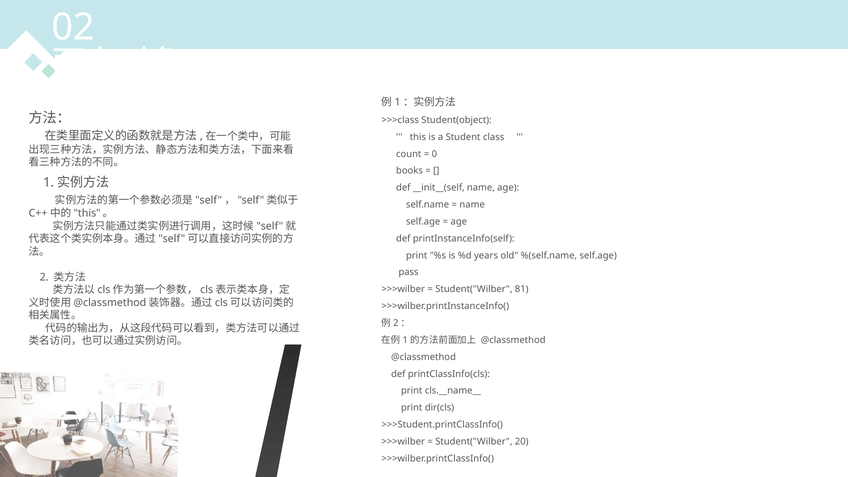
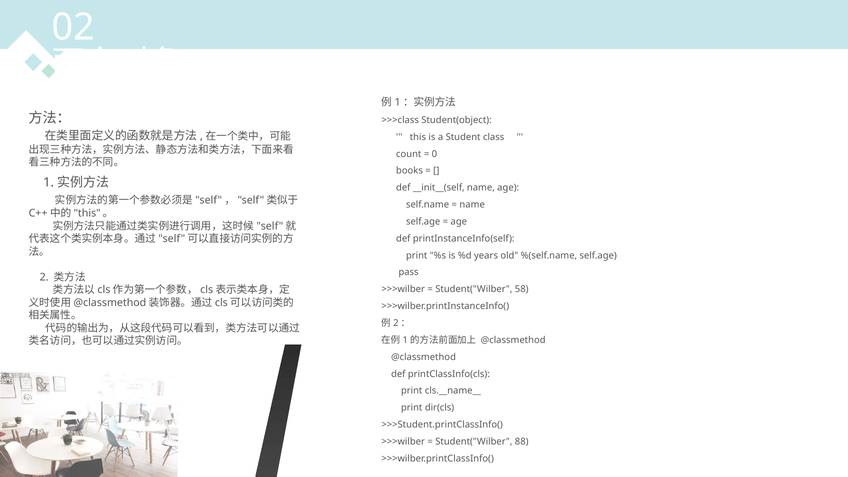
81: 81 -> 58 (522, 289)
20: 20 -> 88 (522, 442)
